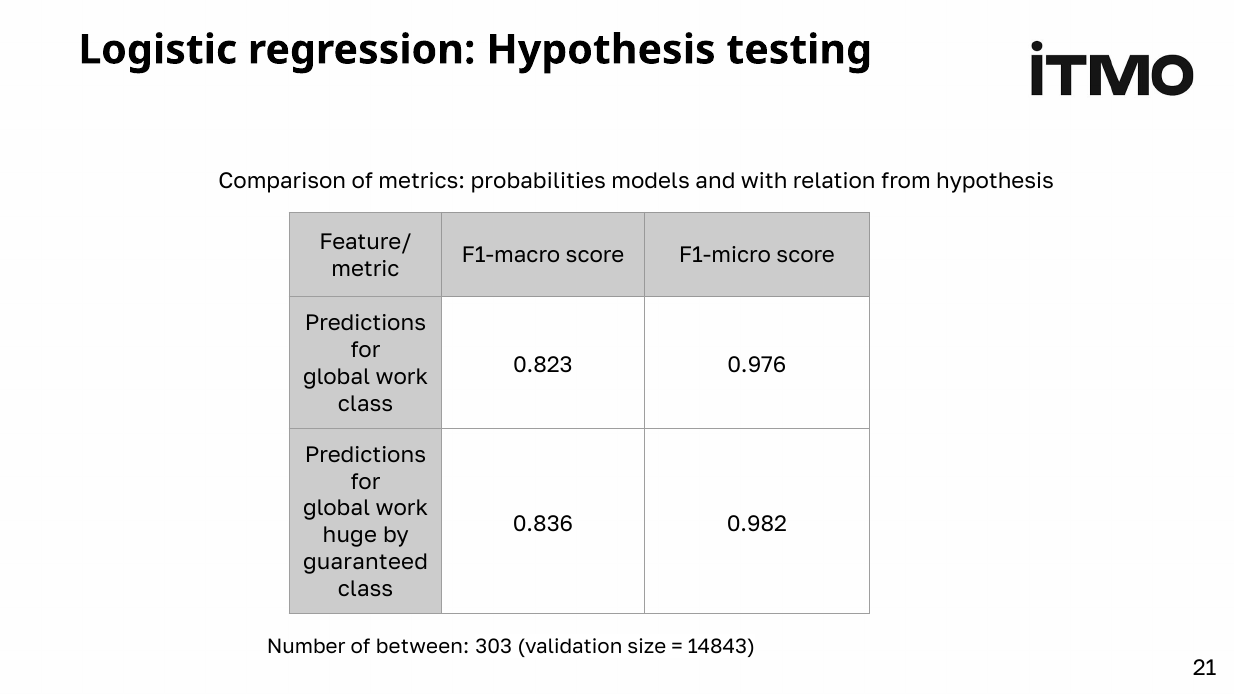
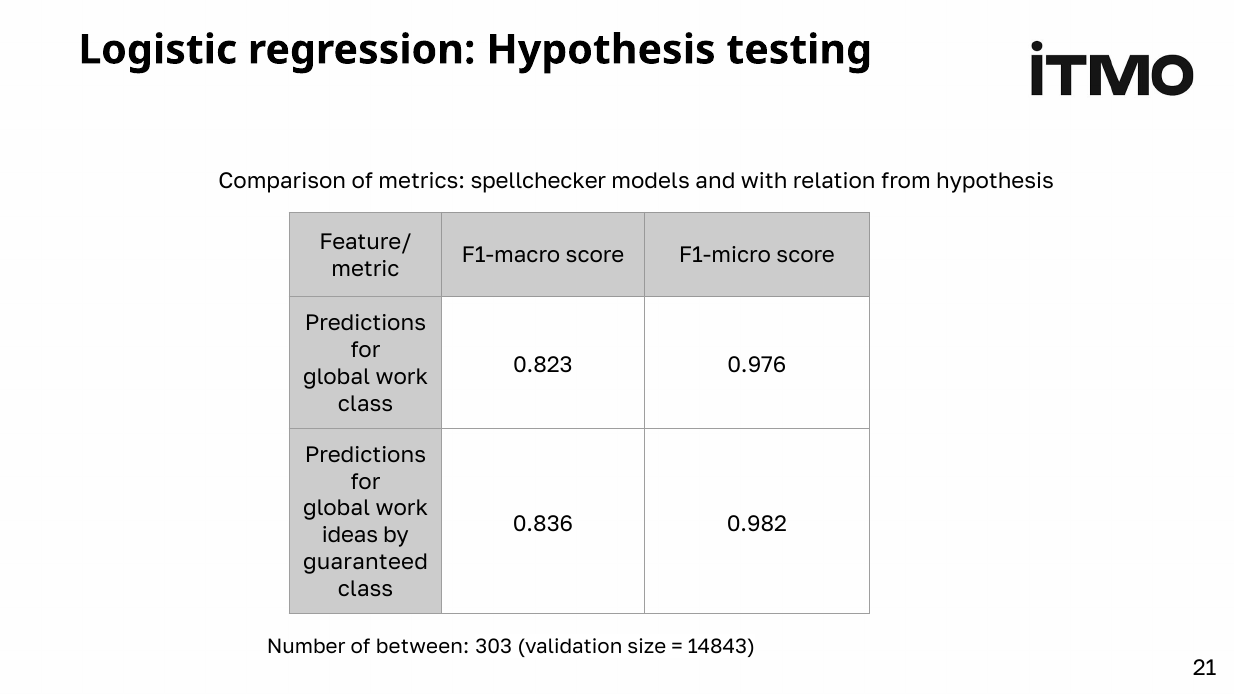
probabilities: probabilities -> spellchecker (538, 181)
huge: huge -> ideas (350, 536)
